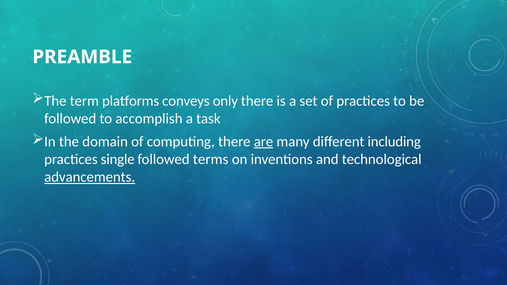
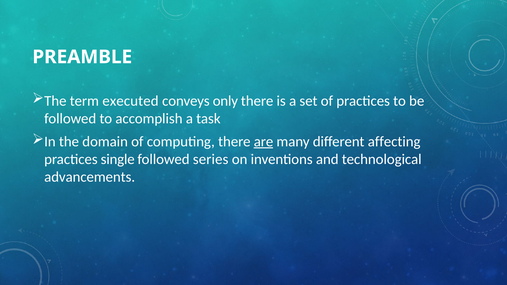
platforms: platforms -> executed (130, 101)
including: including -> affecting (394, 142)
terms: terms -> series (211, 159)
advancements underline: present -> none (90, 177)
